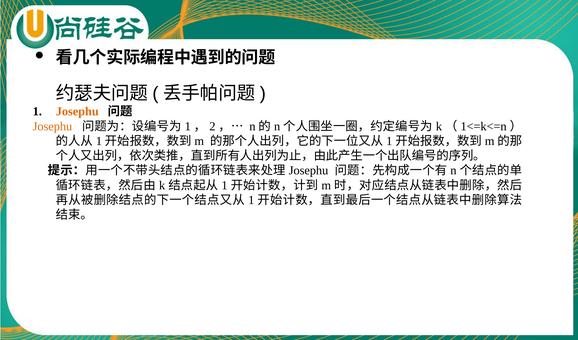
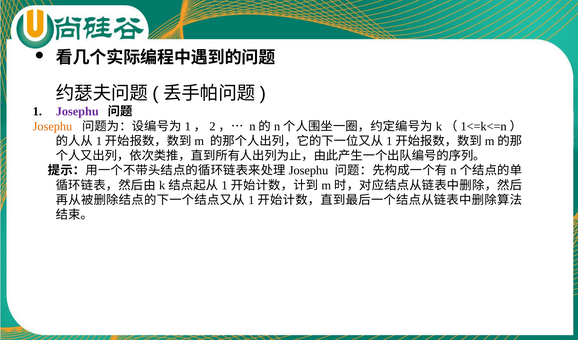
Josephu colour: orange -> purple (77, 112)
